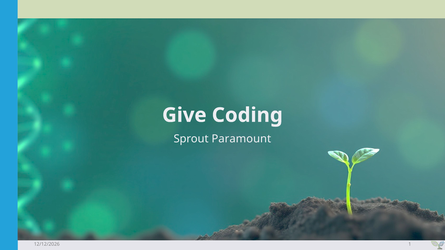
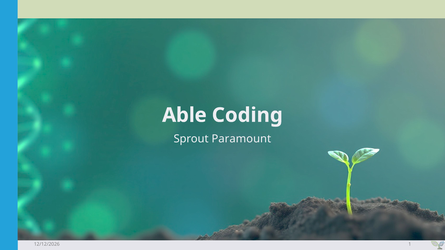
Give: Give -> Able (184, 115)
